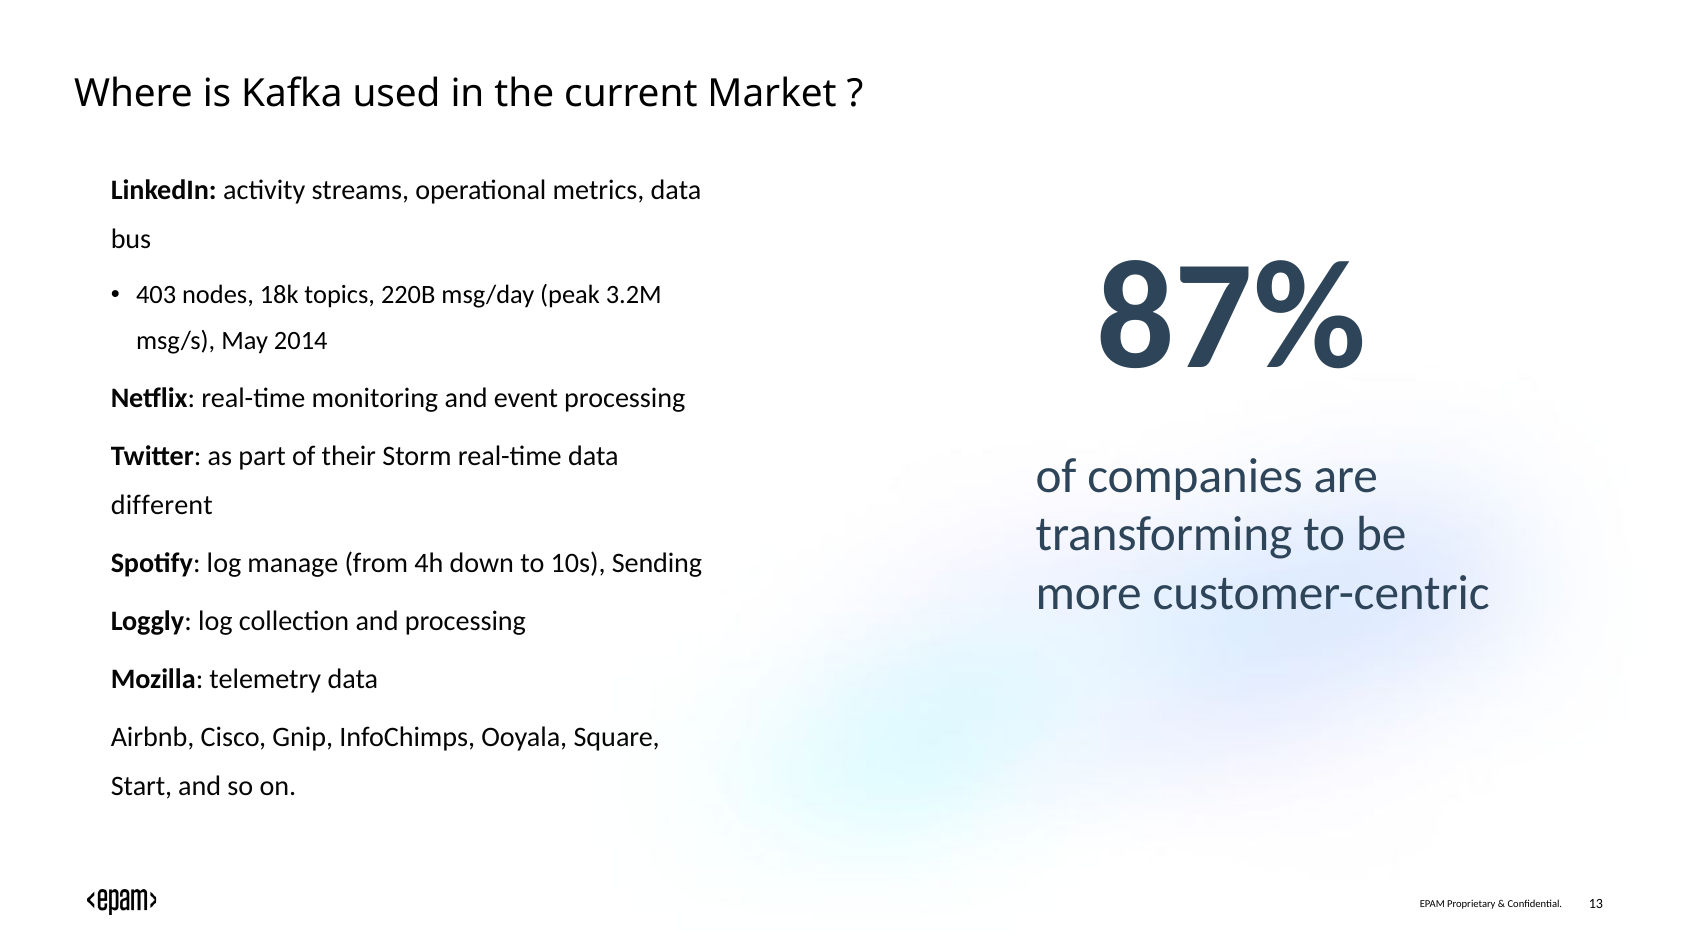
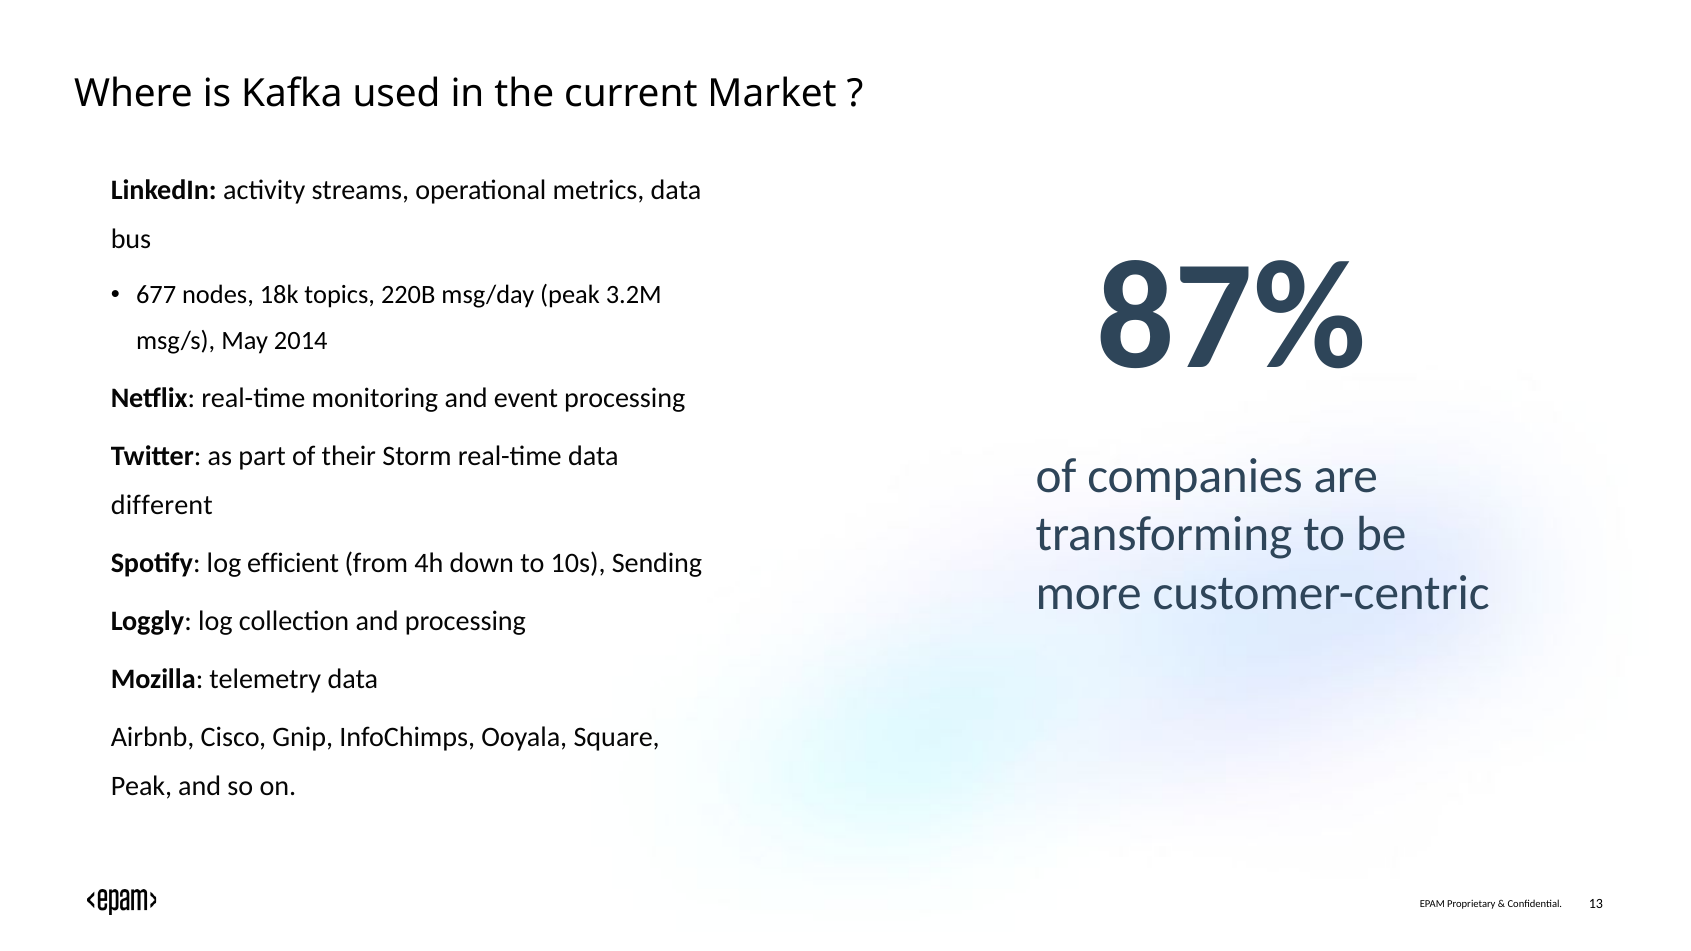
403: 403 -> 677 (156, 295)
manage: manage -> efficient (293, 563)
Start: Start -> Peak (141, 786)
